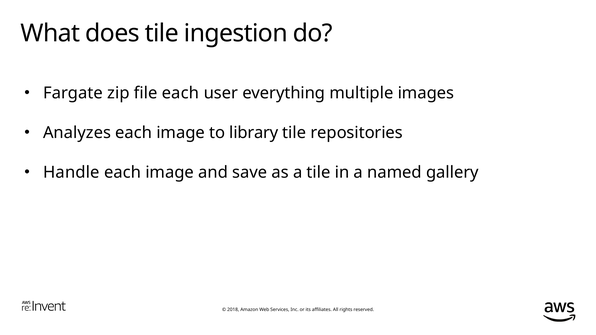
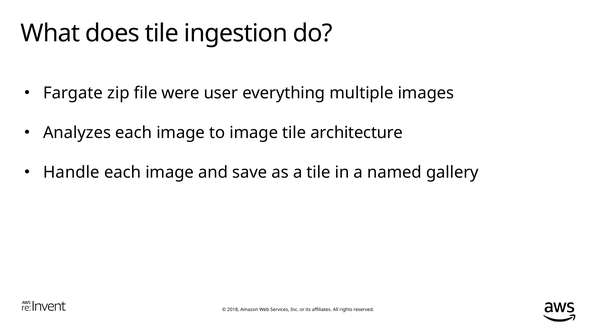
file each: each -> were (181, 93)
to library: library -> image (254, 133)
repositories: repositories -> architecture (357, 133)
